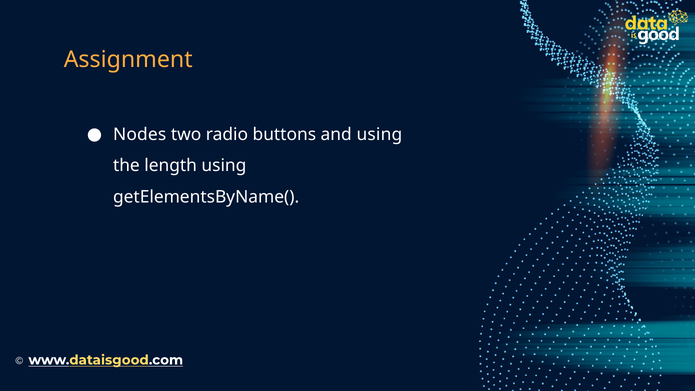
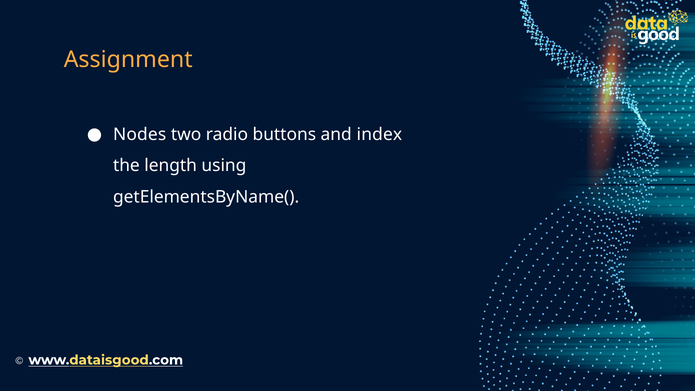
and using: using -> index (379, 134)
